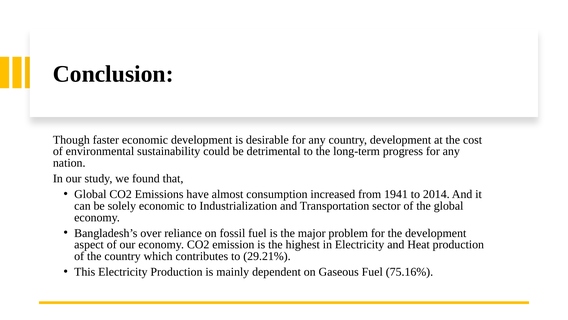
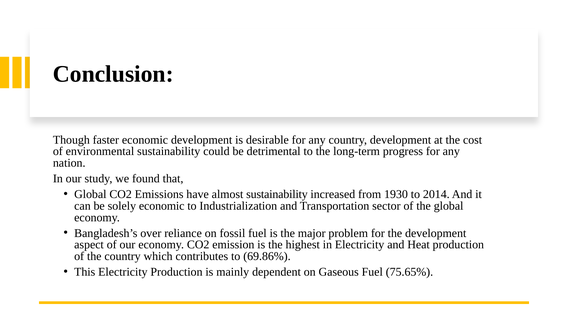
almost consumption: consumption -> sustainability (277, 194)
1941: 1941 -> 1930 (396, 194)
29.21%: 29.21% -> 69.86% (267, 256)
75.16%: 75.16% -> 75.65% (409, 272)
